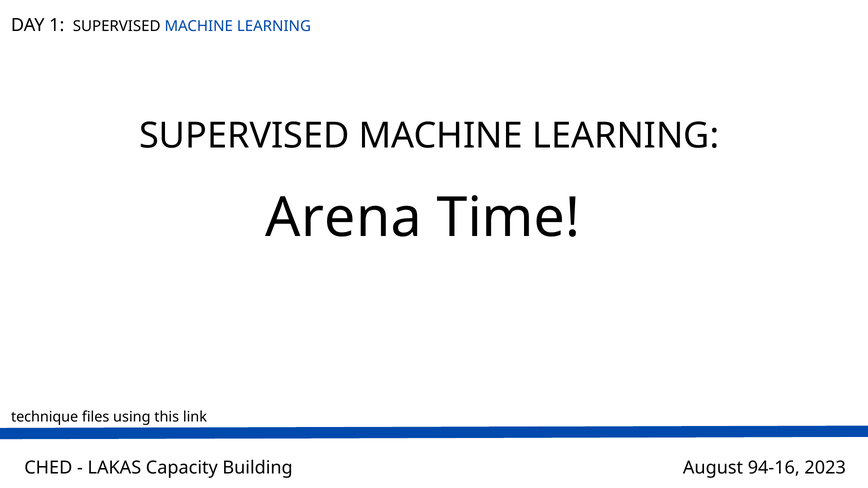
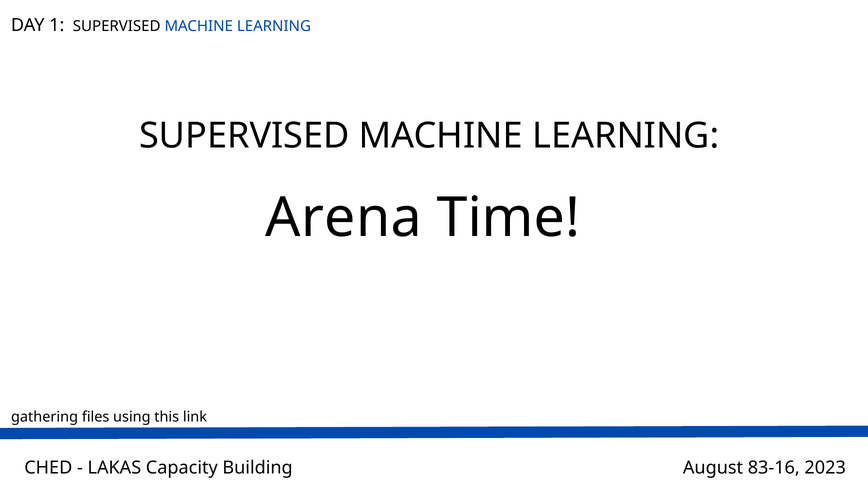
technique: technique -> gathering (45, 417)
94-16: 94-16 -> 83-16 (774, 468)
